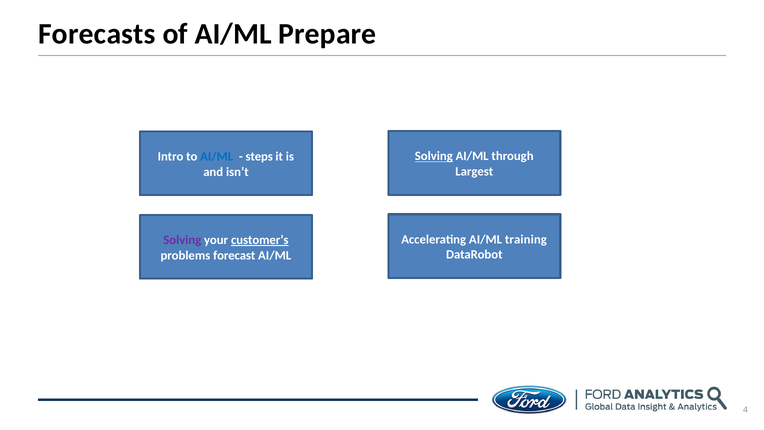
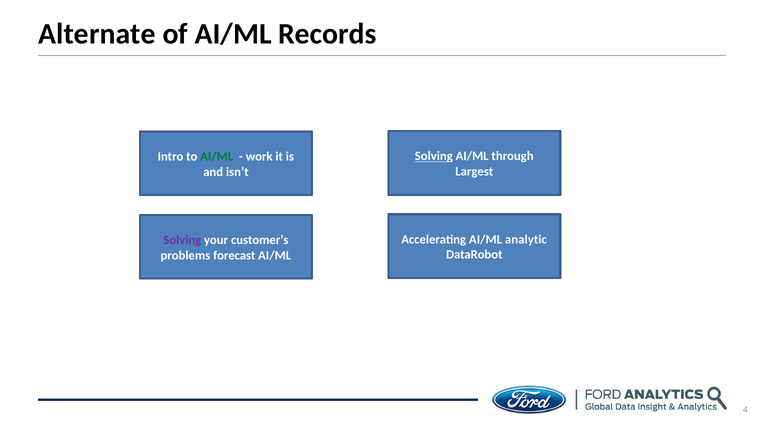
Forecasts: Forecasts -> Alternate (97, 34)
Prepare: Prepare -> Records (327, 34)
AI/ML colour: blue -> green (217, 156)
steps: steps -> work (259, 156)
training: training -> analytic (526, 239)
customer’s underline: present -> none (260, 240)
